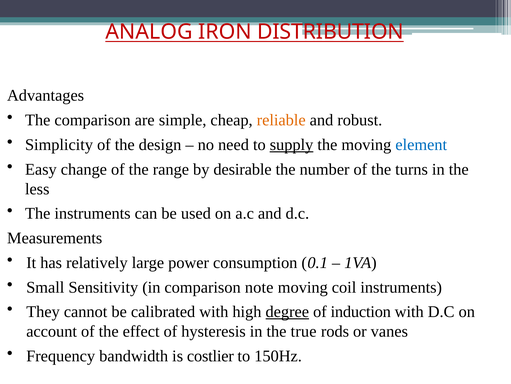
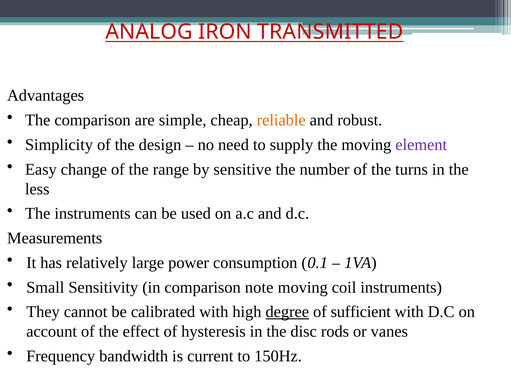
DISTRIBUTION: DISTRIBUTION -> TRANSMITTED (330, 32)
supply underline: present -> none (292, 144)
element colour: blue -> purple (421, 144)
desirable: desirable -> sensitive (242, 169)
induction: induction -> sufficient (361, 311)
true: true -> disc (304, 331)
costlier: costlier -> current (210, 355)
